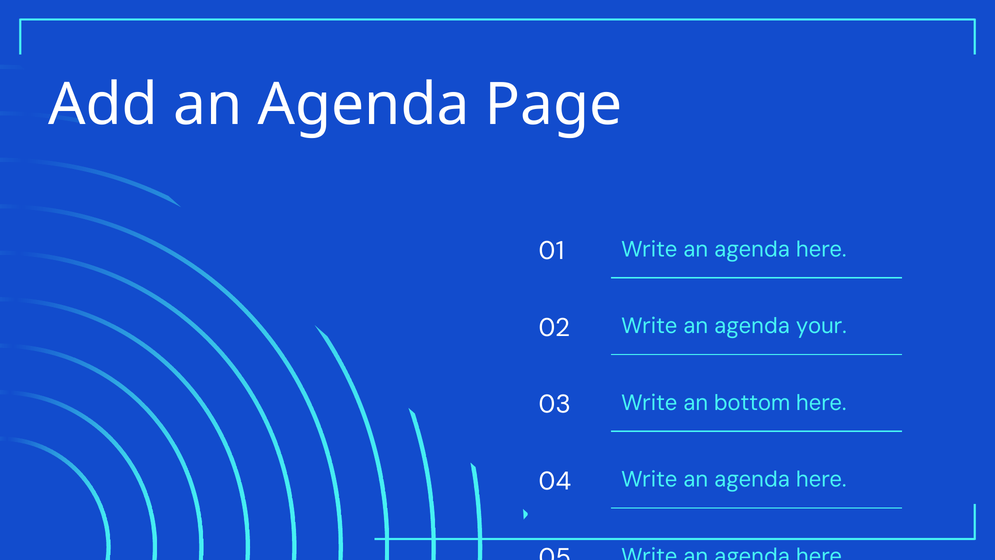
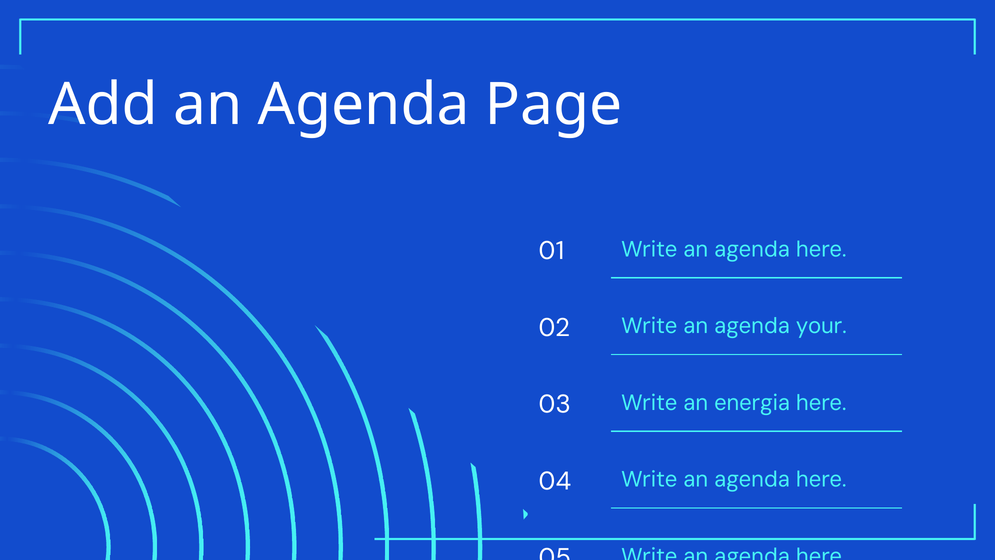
bottom: bottom -> energia (752, 403)
